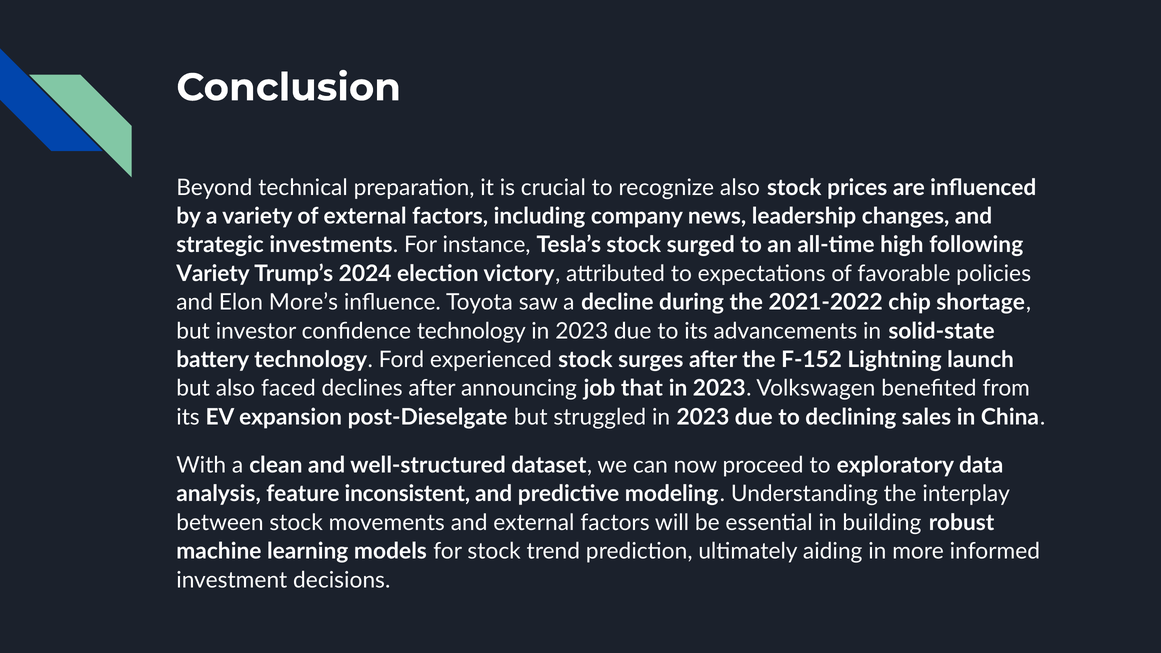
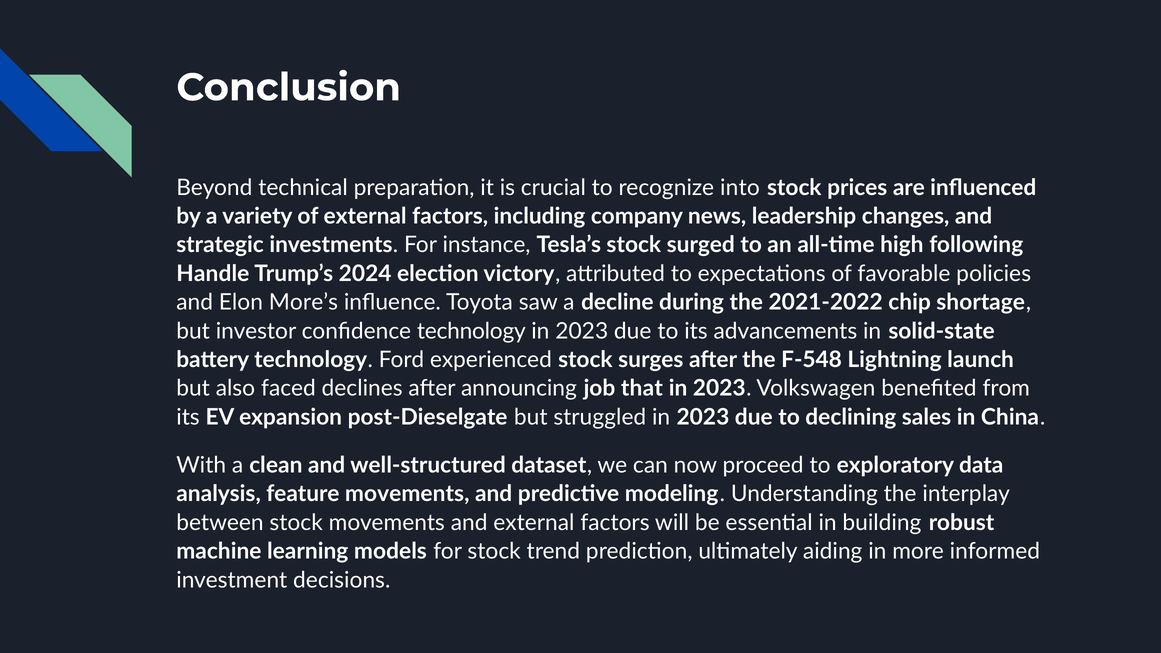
recognize also: also -> into (740, 188)
Variety: Variety -> Handle (213, 274)
F-152: F-152 -> F-548 (812, 360)
feature inconsistent: inconsistent -> movements (407, 494)
